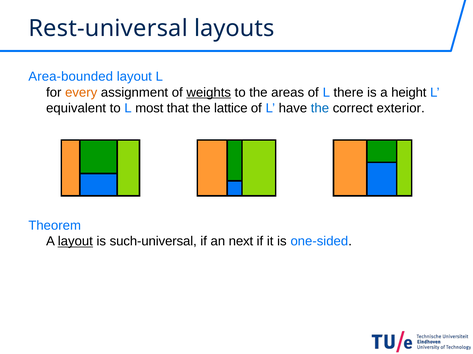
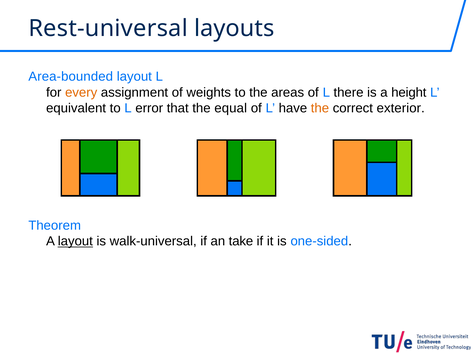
weights underline: present -> none (209, 93)
most: most -> error (149, 108)
lattice: lattice -> equal (231, 108)
the colour: blue -> orange (320, 108)
such-universal: such-universal -> walk-universal (153, 242)
next: next -> take (241, 242)
